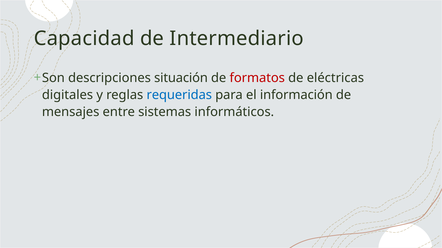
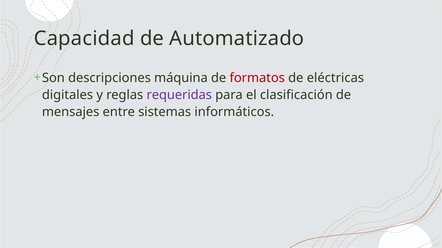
Intermediario: Intermediario -> Automatizado (237, 39)
situación: situación -> máquina (181, 78)
requeridas colour: blue -> purple (179, 95)
información: información -> clasificación (296, 95)
